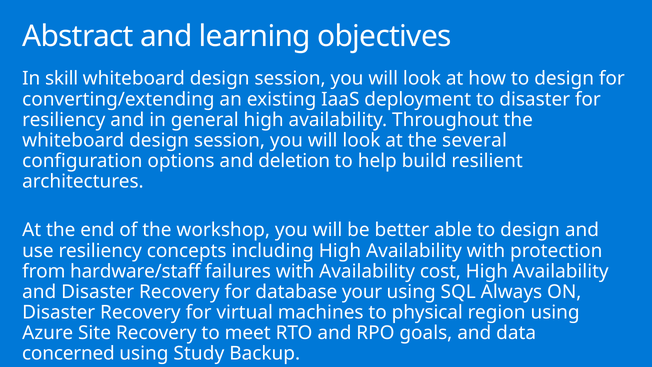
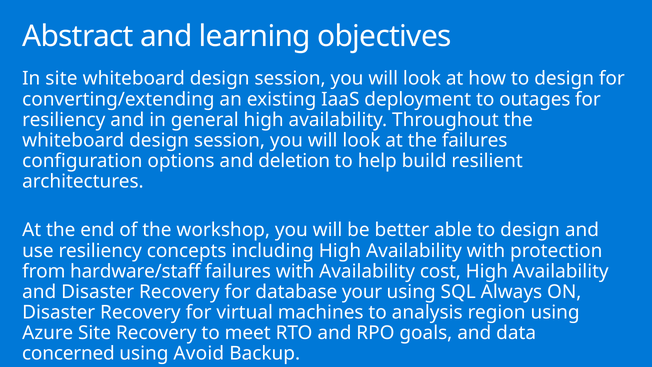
In skill: skill -> site (61, 79)
to disaster: disaster -> outages (535, 99)
the several: several -> failures (475, 140)
physical: physical -> analysis (427, 312)
Study: Study -> Avoid (199, 353)
